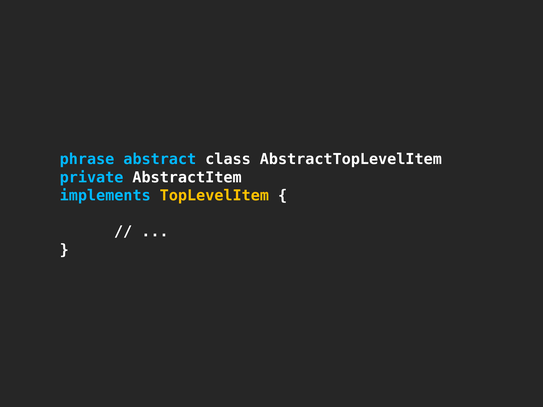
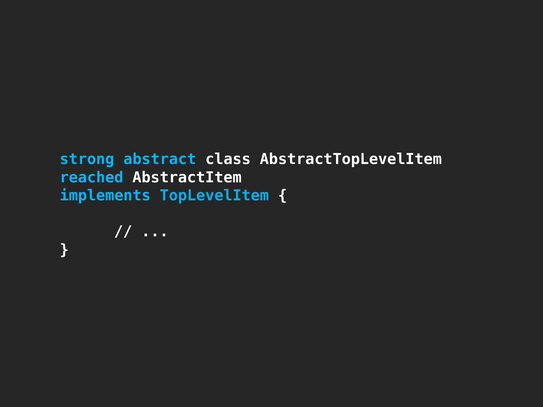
phrase: phrase -> strong (87, 159)
private: private -> reached (92, 178)
TopLevelItem colour: yellow -> light blue (214, 196)
